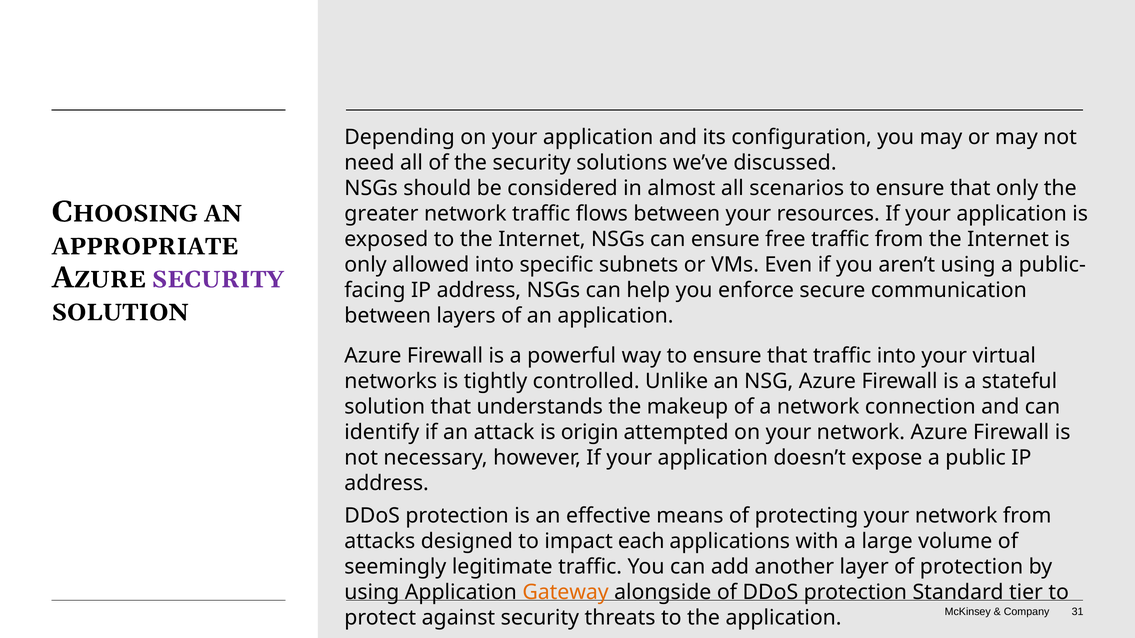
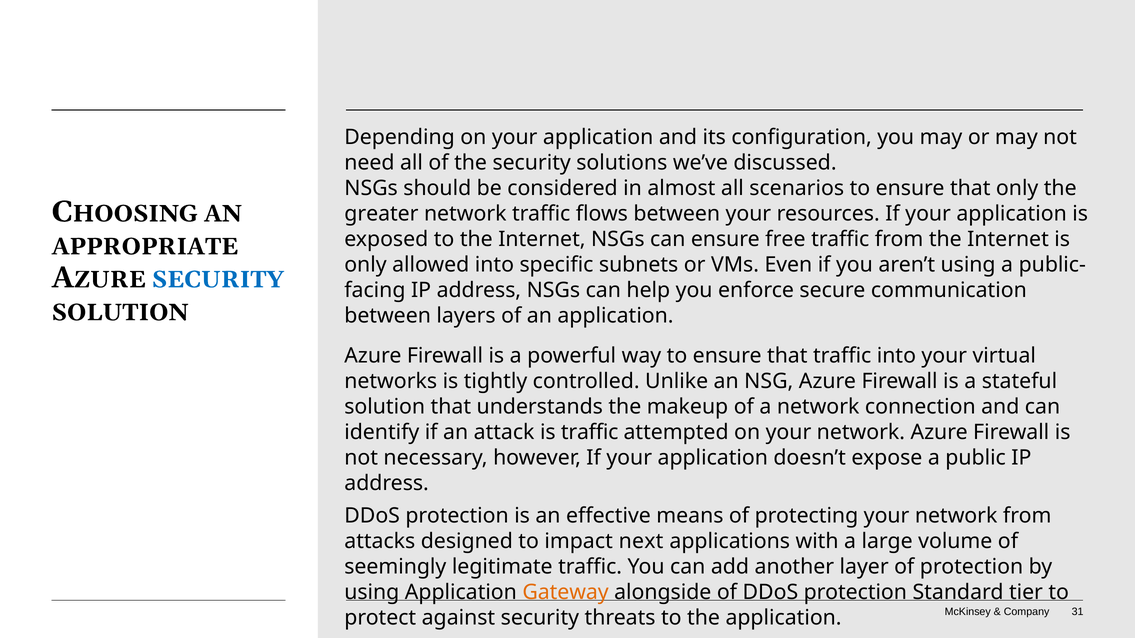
SECURITY colour: purple -> blue (218, 280)
is origin: origin -> traffic (590, 432)
each: each -> next (641, 542)
